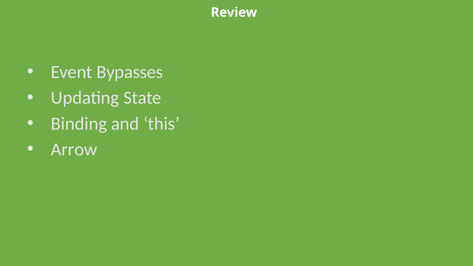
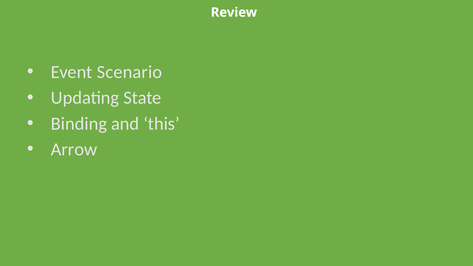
Bypasses: Bypasses -> Scenario (130, 72)
